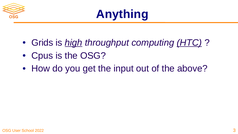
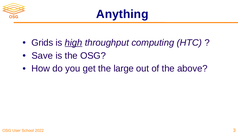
HTC underline: present -> none (189, 43)
Cpus: Cpus -> Save (42, 56)
input: input -> large (124, 69)
